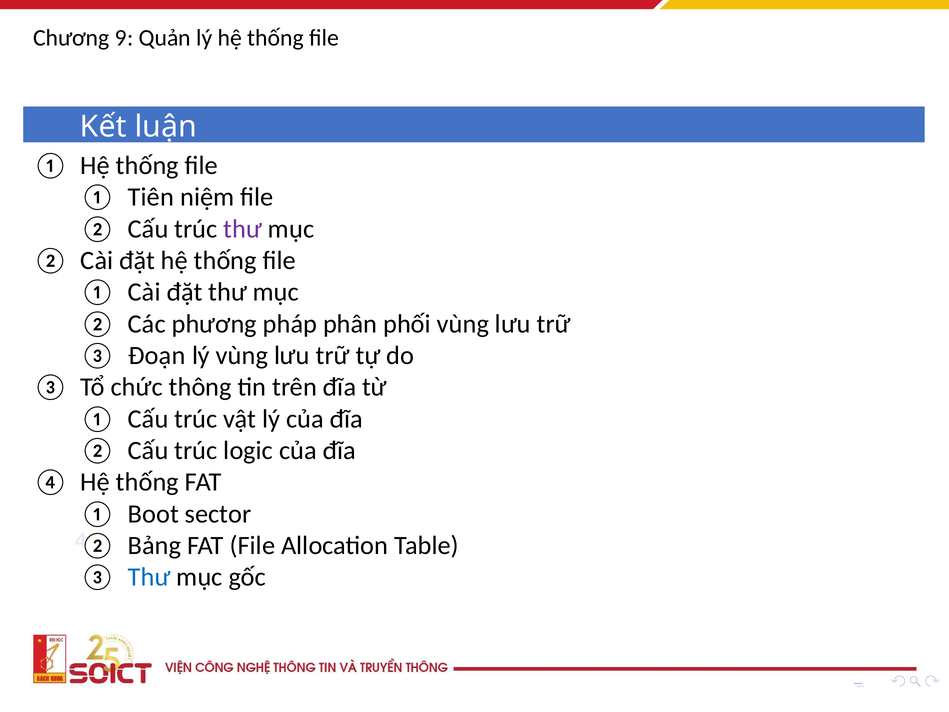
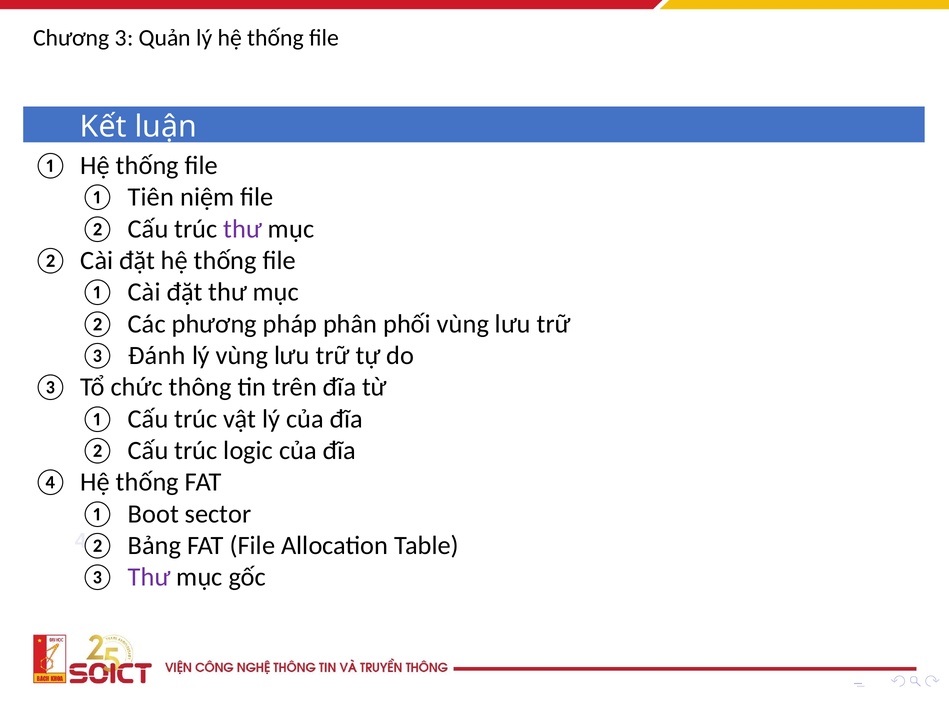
9: 9 -> 3 (124, 38)
Đoạn: Đoạn -> Đánh (157, 355)
Thư colour: blue -> purple (149, 577)
